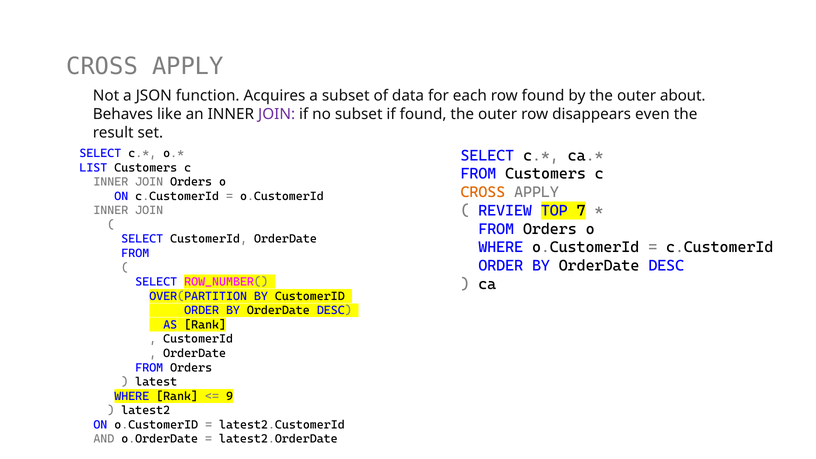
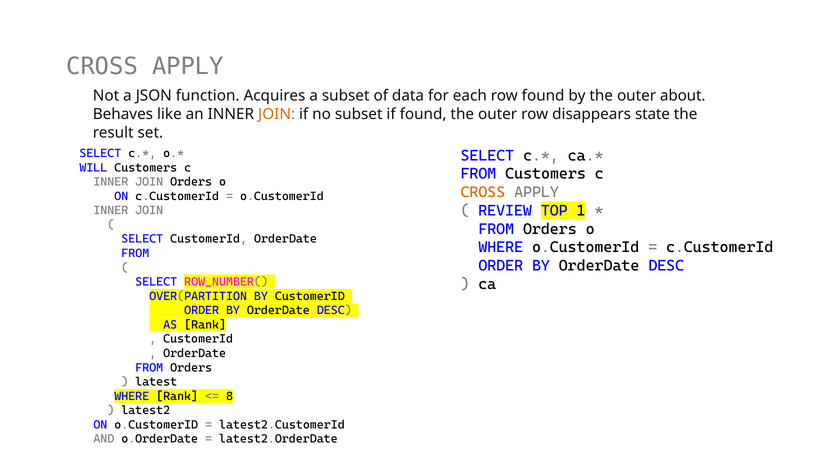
JOIN colour: purple -> orange (277, 114)
even: even -> state (652, 114)
LIST: LIST -> WILL (93, 168)
7: 7 -> 1 (581, 211)
9: 9 -> 8 (230, 396)
